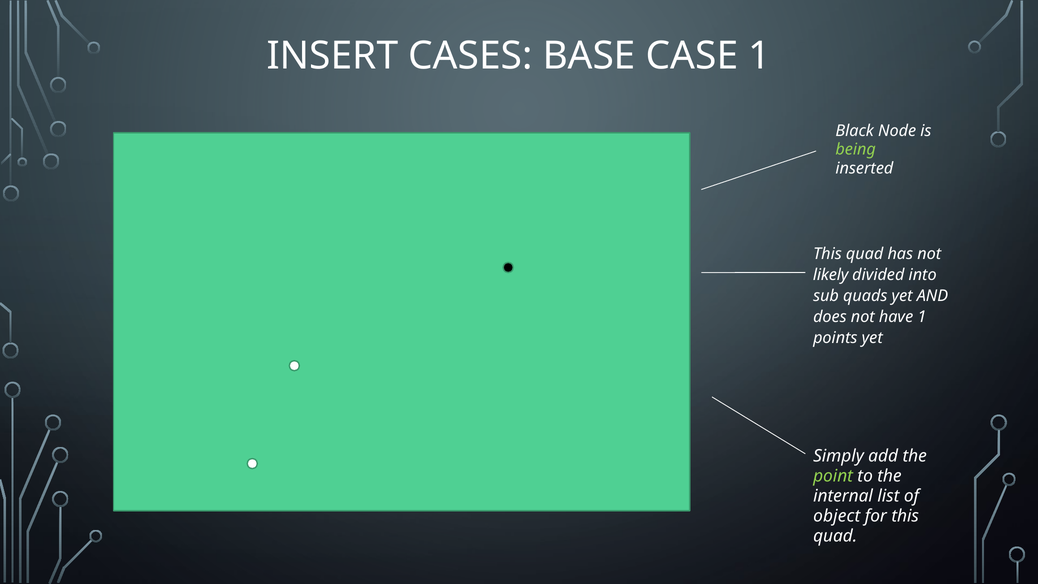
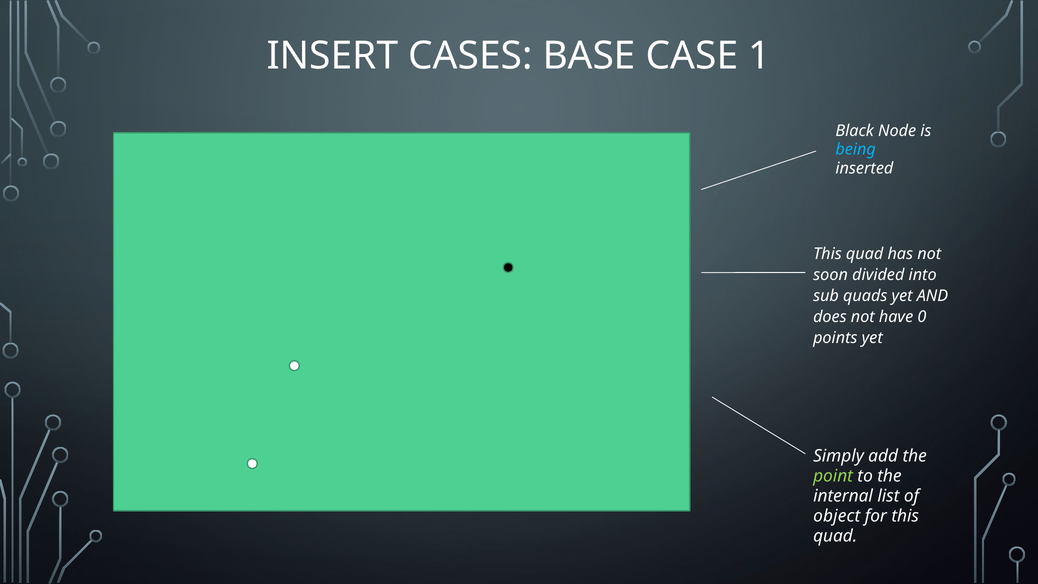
being colour: light green -> light blue (856, 149)
likely: likely -> soon (831, 275)
have 1: 1 -> 0 (922, 317)
